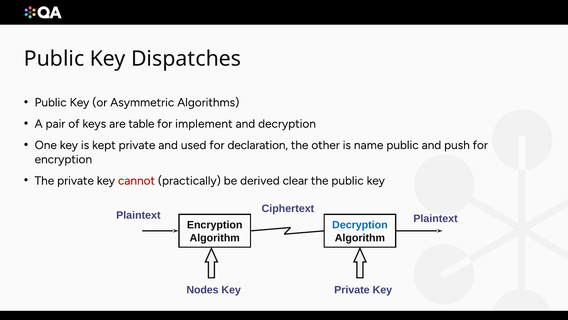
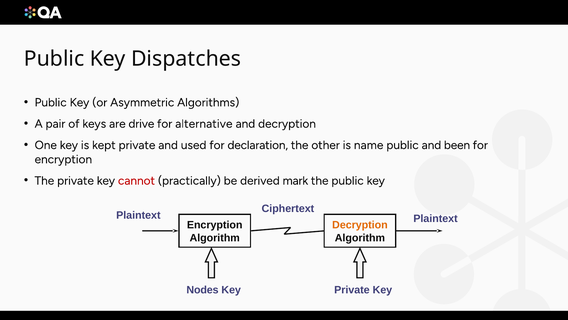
table: table -> drive (141, 124)
implement: implement -> alternative (204, 124)
push: push -> been (457, 145)
clear: clear -> mark (295, 180)
Decryption colour: blue -> orange (360, 225)
